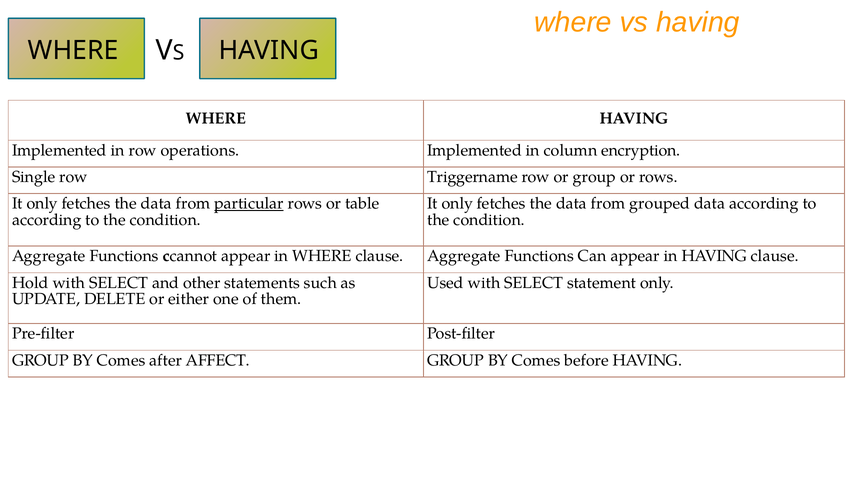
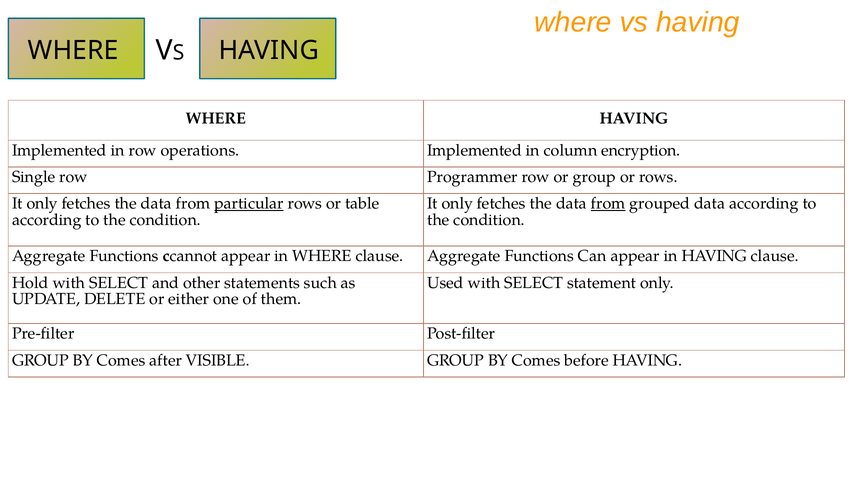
Triggername: Triggername -> Programmer (472, 177)
from underline: none -> present (608, 204)
AFFECT: AFFECT -> VISIBLE (218, 360)
